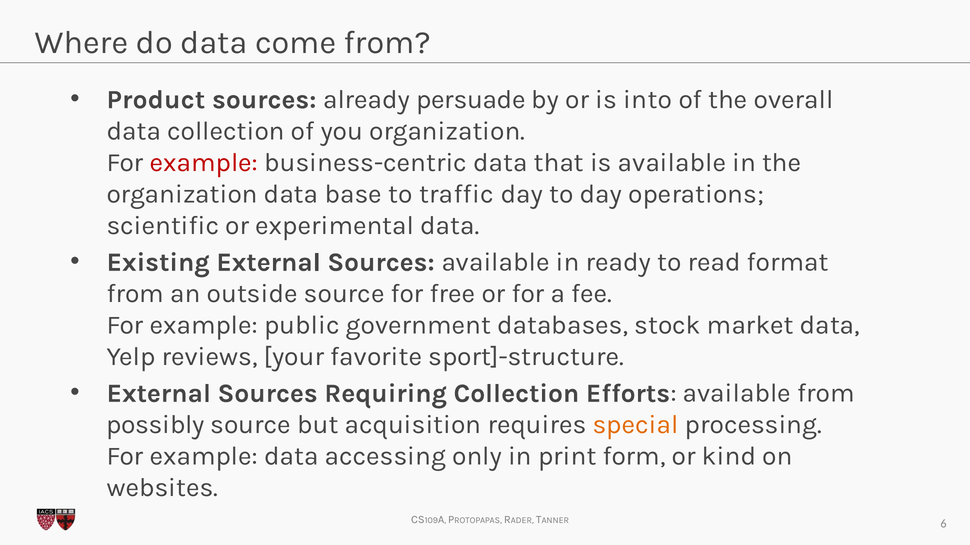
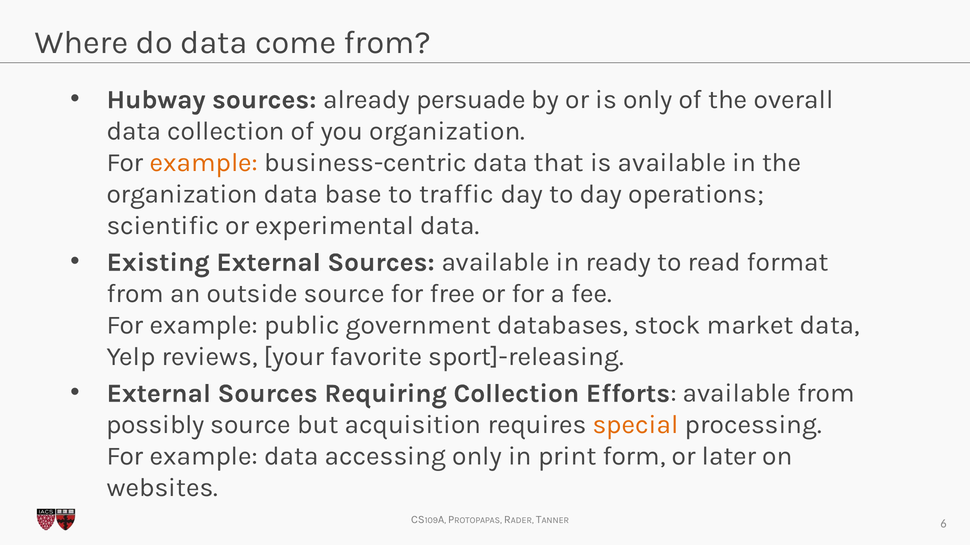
Product: Product -> Hubway (156, 100)
is into: into -> only (648, 100)
example colour: red -> orange (204, 163)
sport]-structure: sport]-structure -> sport]-releasing (526, 357)
kind: kind -> later (729, 457)
